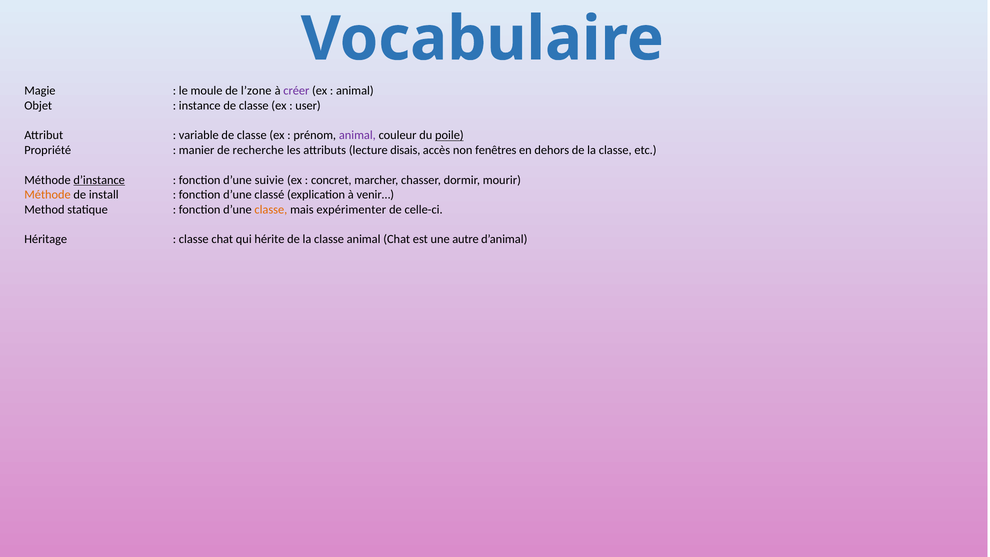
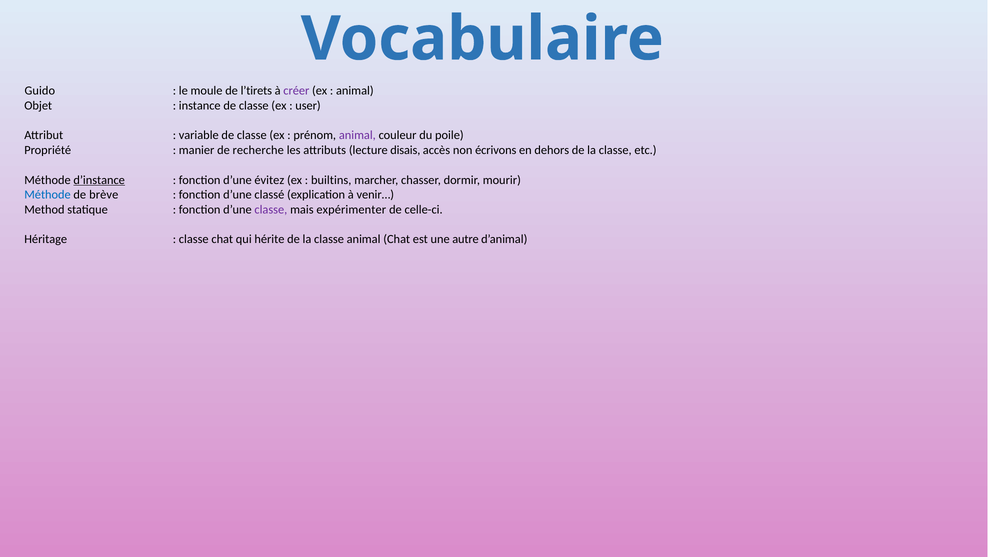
Magie: Magie -> Guido (40, 91)
l’zone: l’zone -> l’tirets (256, 91)
poile underline: present -> none (449, 135)
fenêtres: fenêtres -> écrivons (496, 150)
suivie: suivie -> évitez (269, 180)
concret: concret -> builtins (331, 180)
Méthode colour: orange -> blue (48, 195)
install: install -> brève (104, 195)
classe colour: orange -> purple (271, 210)
